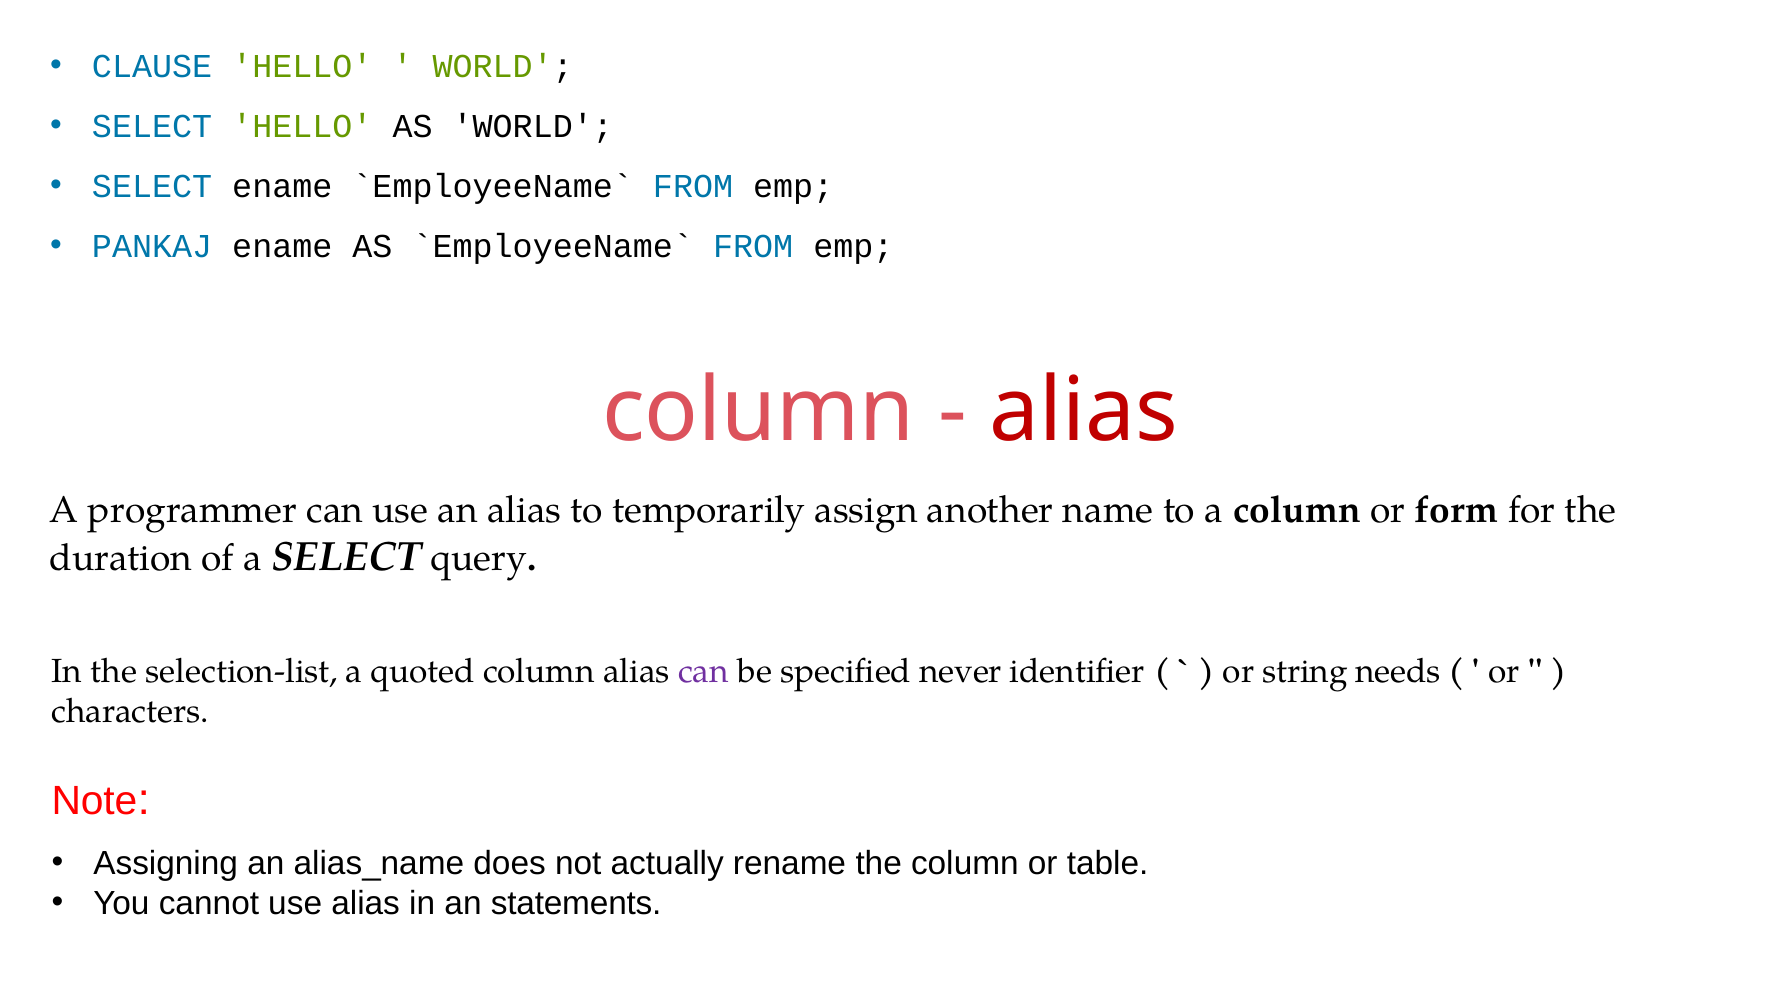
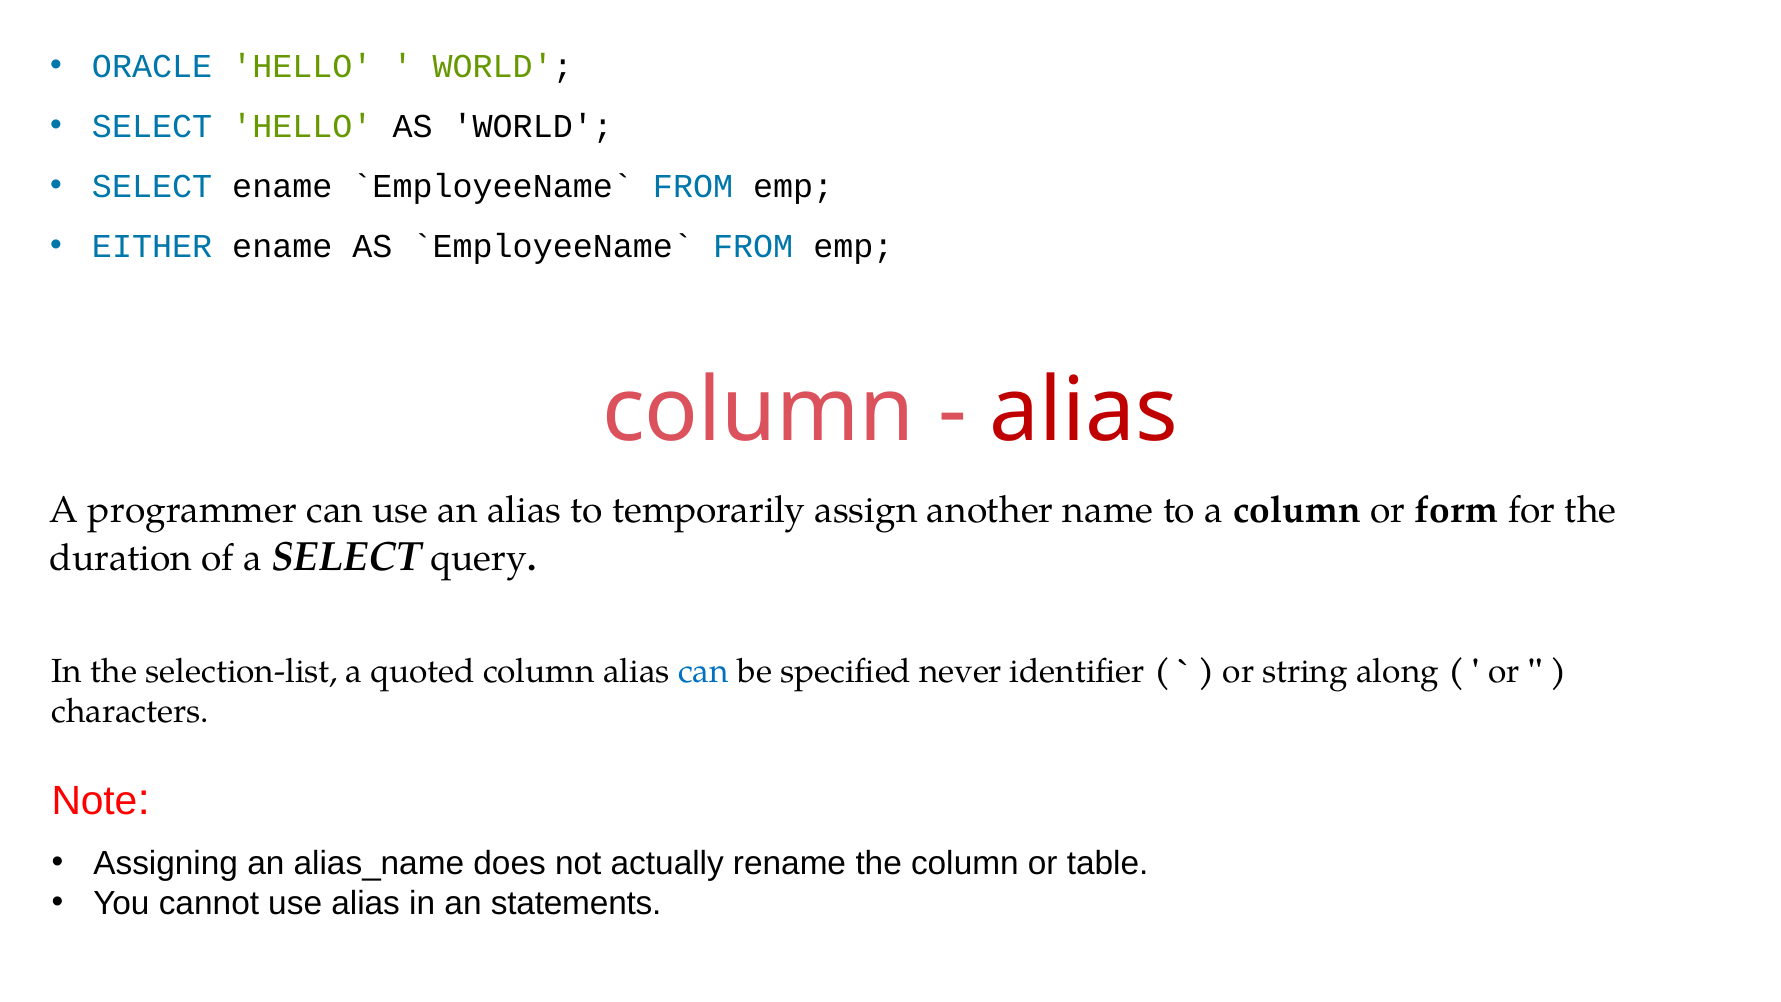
CLAUSE: CLAUSE -> ORACLE (152, 66)
PANKAJ: PANKAJ -> EITHER (152, 246)
can colour: purple -> blue (704, 672)
needs: needs -> along (1398, 672)
